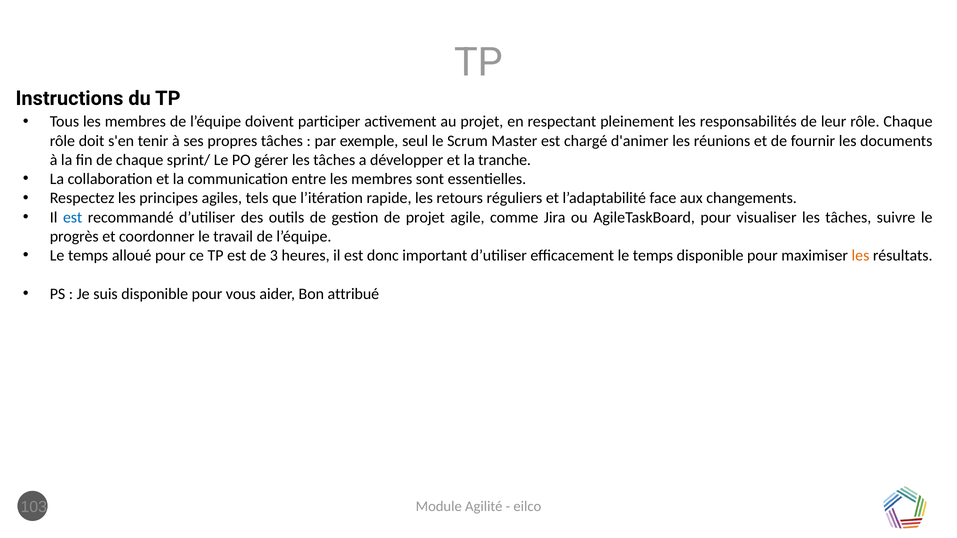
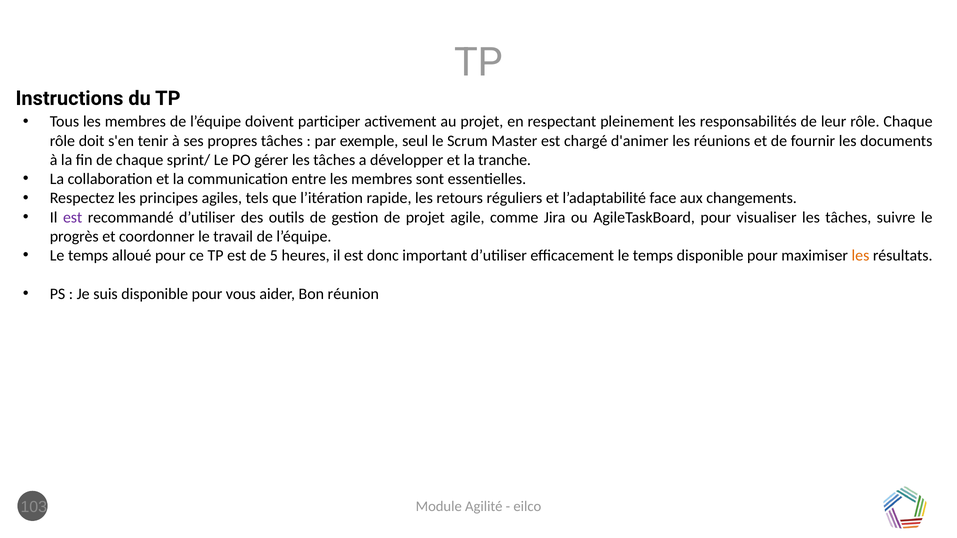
est colour: blue -> purple (73, 217)
3: 3 -> 5 (274, 256)
attribué: attribué -> réunion (353, 294)
